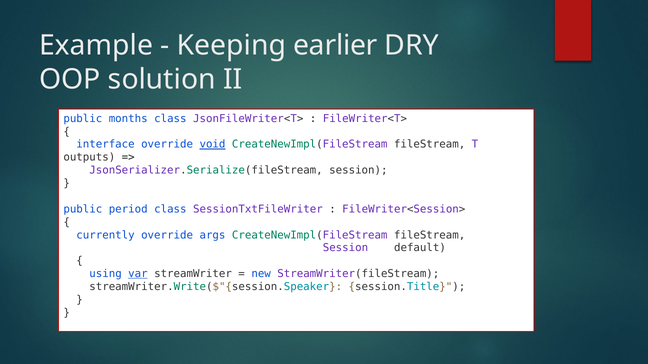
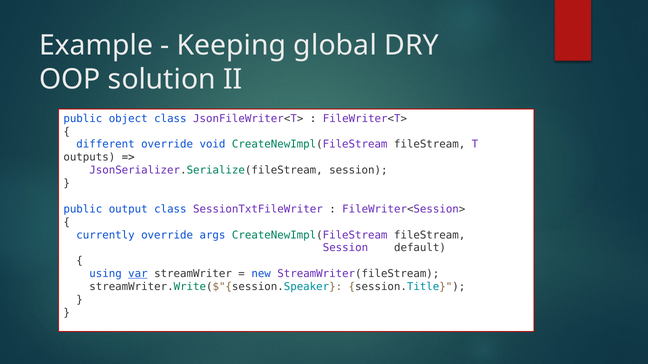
earlier: earlier -> global (335, 45)
months: months -> object (128, 119)
interface: interface -> different (106, 145)
void underline: present -> none (212, 145)
period: period -> output (128, 209)
